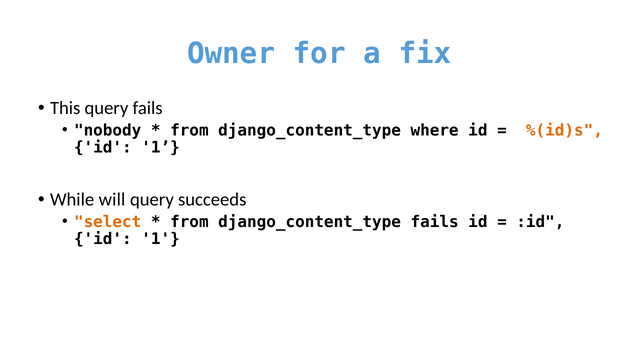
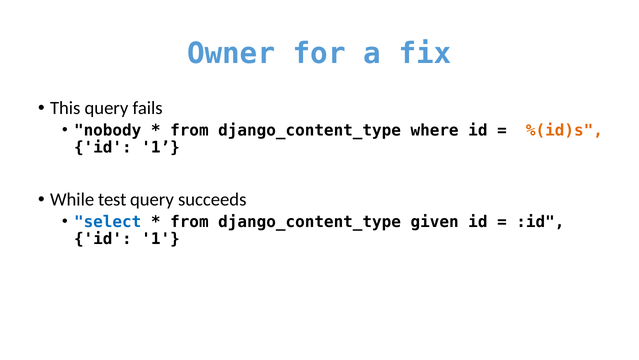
will: will -> test (112, 199)
select colour: orange -> blue (108, 221)
django_content_type fails: fails -> given (435, 221)
